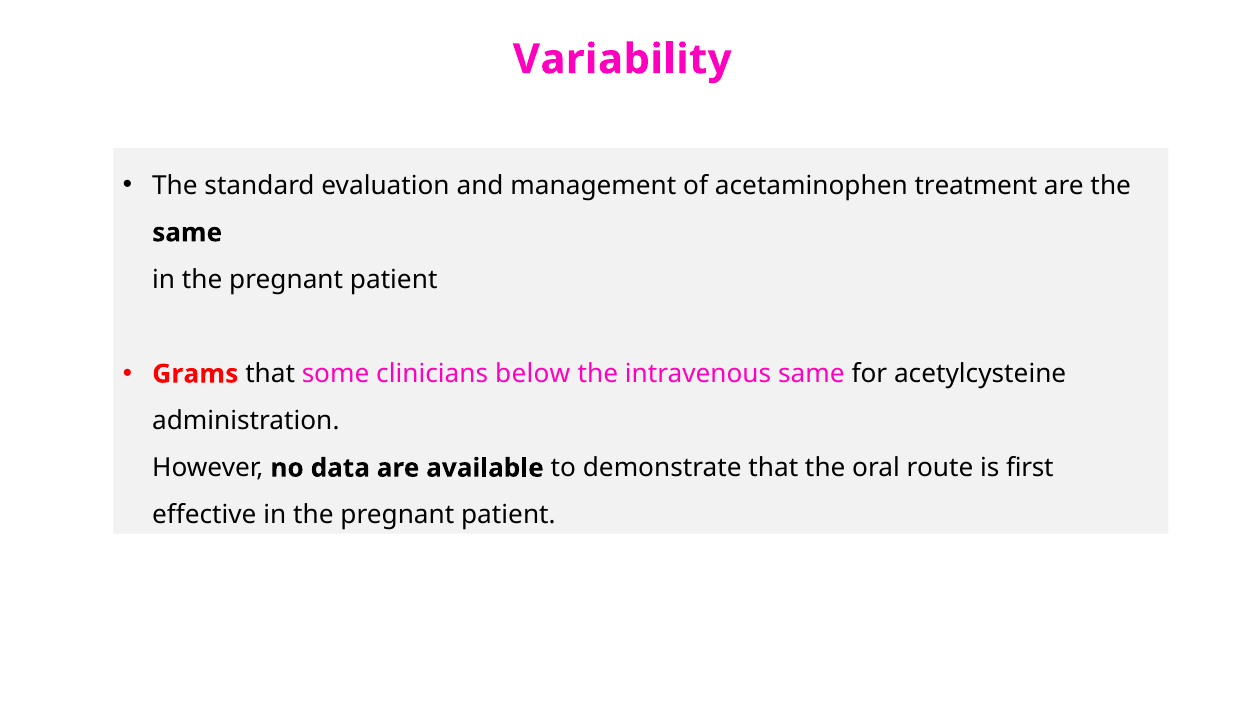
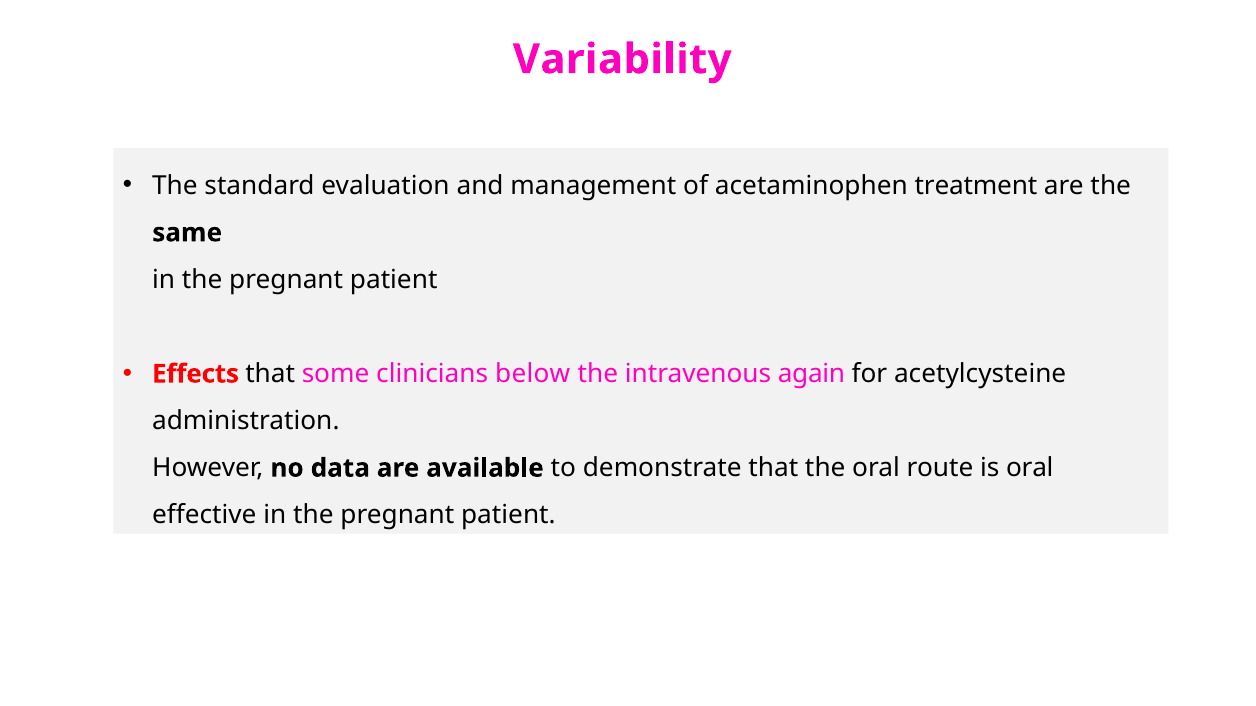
Grams: Grams -> Effects (196, 374)
intravenous same: same -> again (811, 374)
is first: first -> oral (1030, 468)
